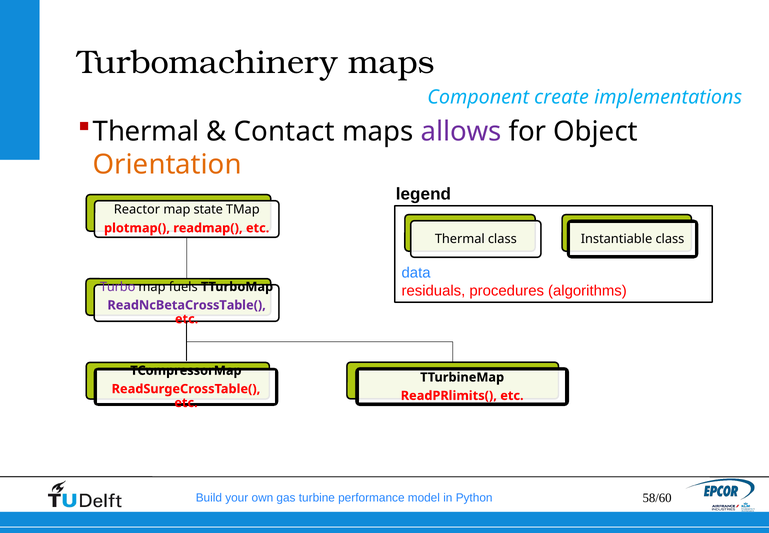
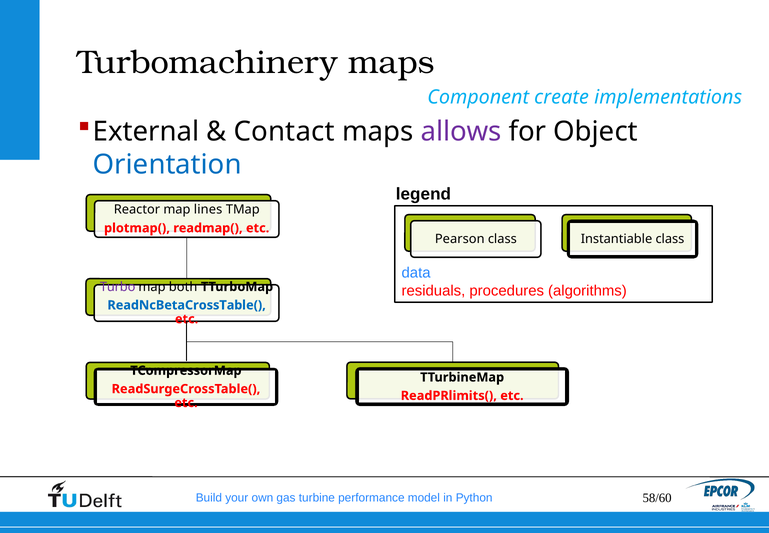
Thermal: Thermal -> External (146, 132)
Orientation colour: orange -> blue (167, 165)
state: state -> lines (208, 210)
Thermal: Thermal -> Pearson (460, 239)
fuels: fuels -> both (183, 287)
ReadNcBetaCrossTable( colour: purple -> blue (187, 305)
